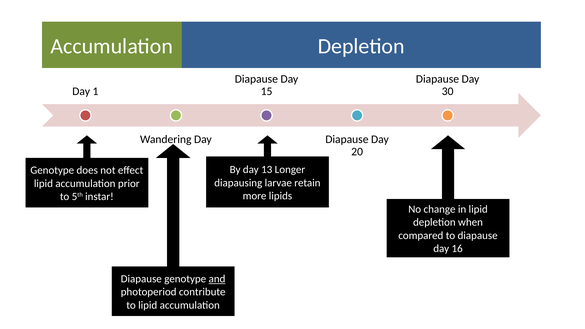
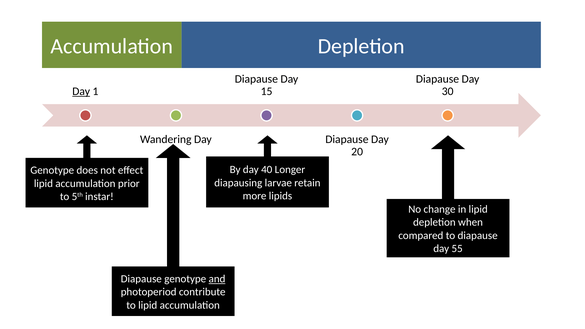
Day underline: none -> present (81, 91)
13: 13 -> 40 (267, 170)
16: 16 -> 55 (457, 249)
